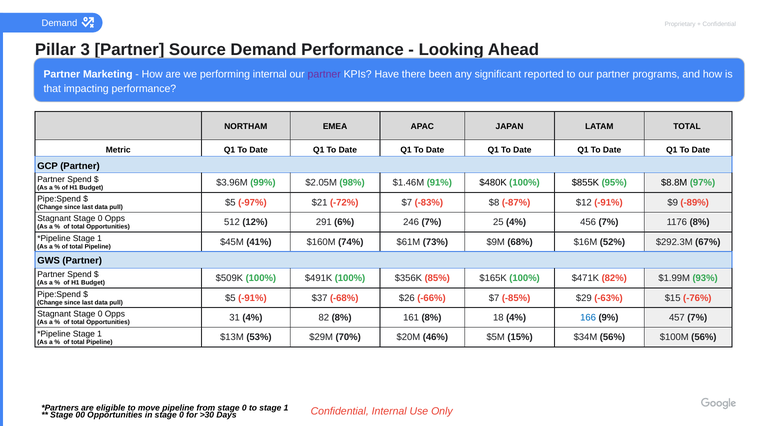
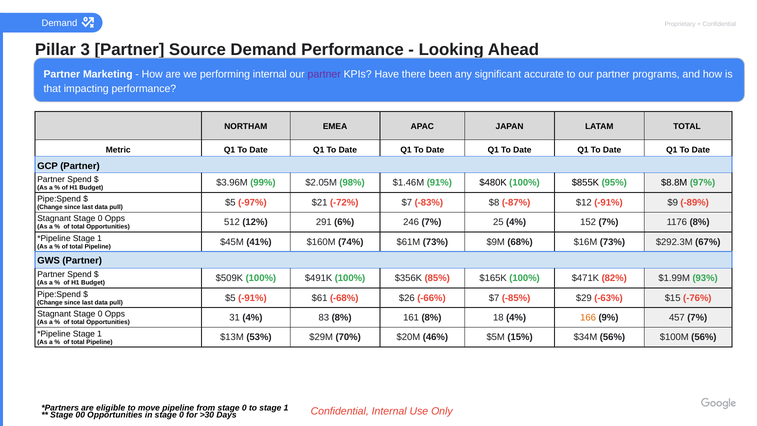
reported: reported -> accurate (544, 74)
456: 456 -> 152 (588, 222)
$16M 52%: 52% -> 73% (612, 242)
$37: $37 -> $61 (320, 298)
82: 82 -> 83 (324, 317)
166 colour: blue -> orange (588, 317)
